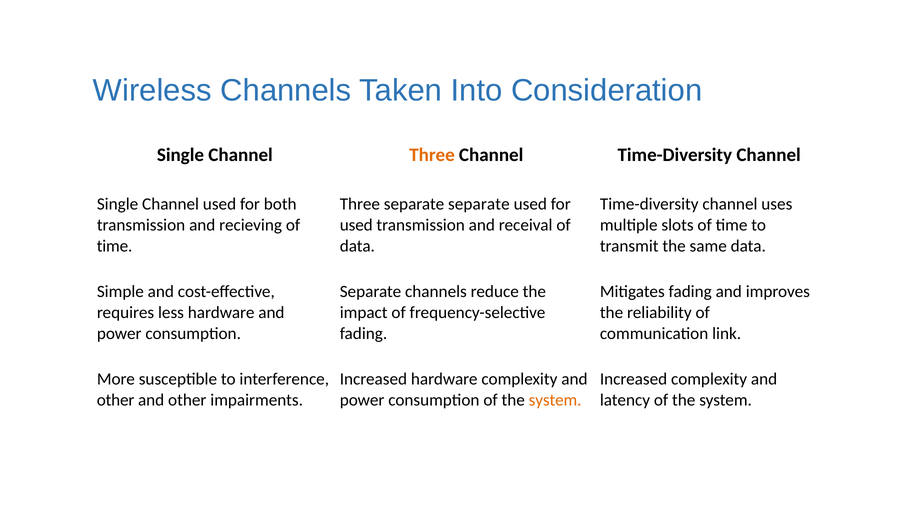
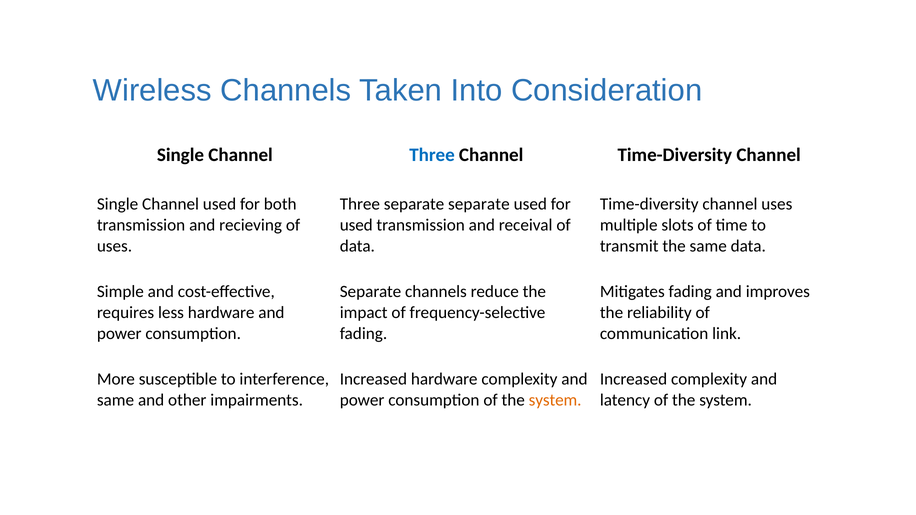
Three colour: orange -> blue (432, 155)
time: time -> uses (114, 246)
other: other -> same (116, 400)
